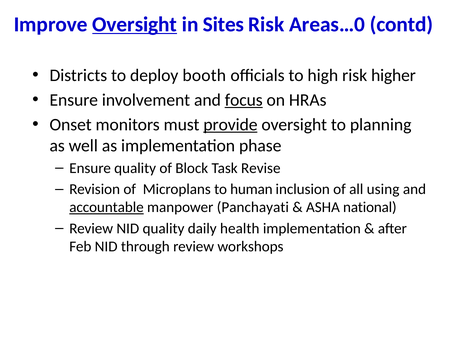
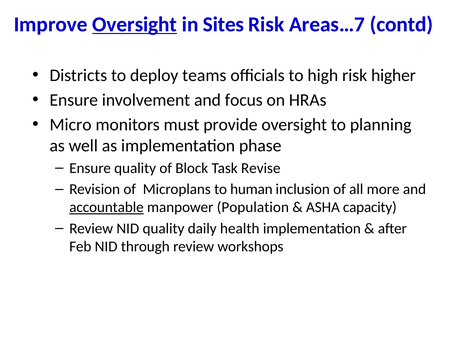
Areas…0: Areas…0 -> Areas…7 (327, 24)
booth: booth -> teams (204, 75)
focus underline: present -> none (244, 100)
Onset: Onset -> Micro (71, 125)
provide underline: present -> none (230, 125)
using: using -> more (383, 189)
Panchayati: Panchayati -> Population (253, 207)
national: national -> capacity (370, 207)
